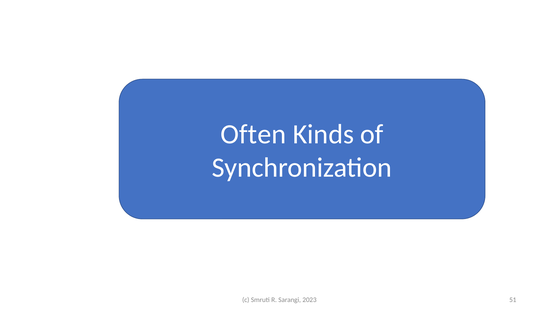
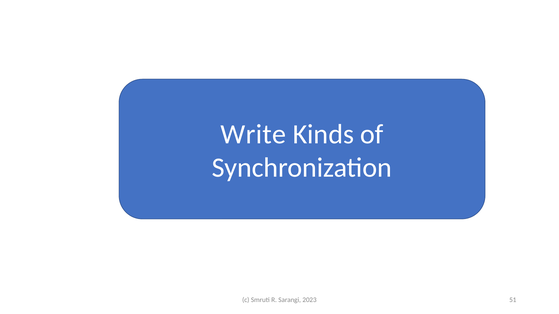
Often: Often -> Write (253, 134)
